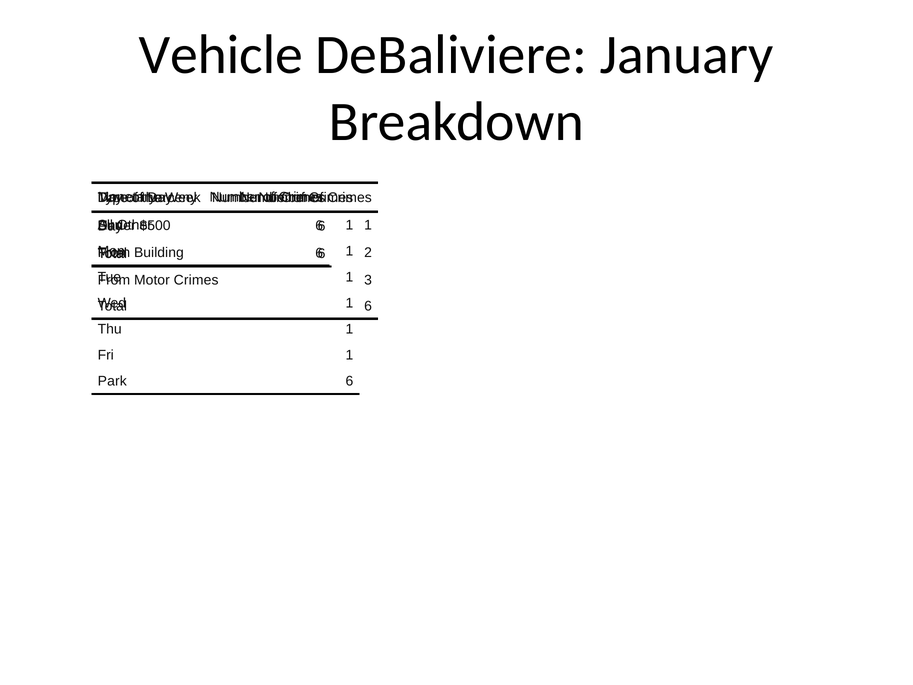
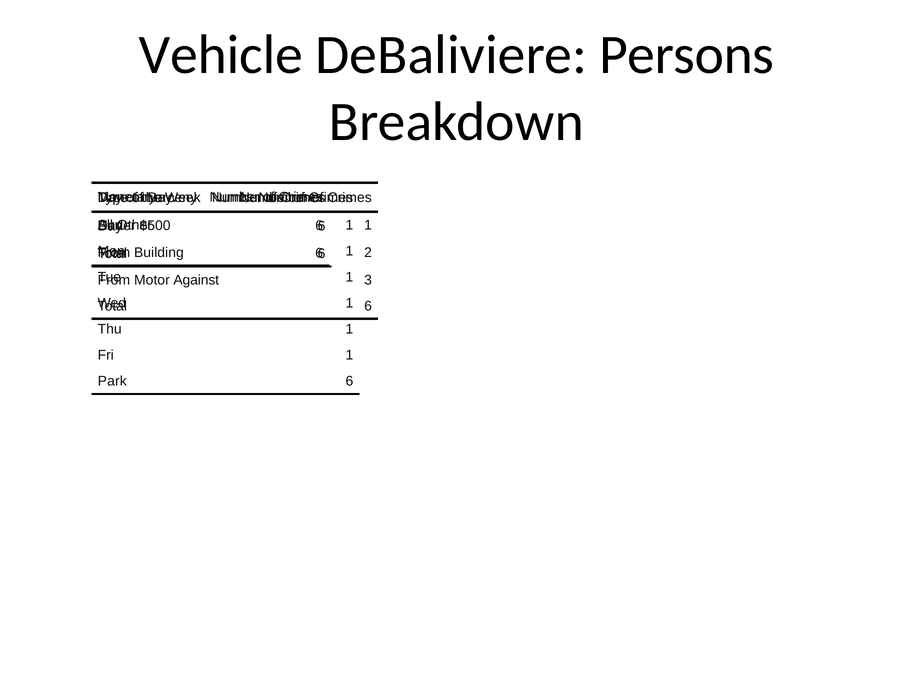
January: January -> Persons (687, 55)
Motor Crimes: Crimes -> Against (196, 280)
